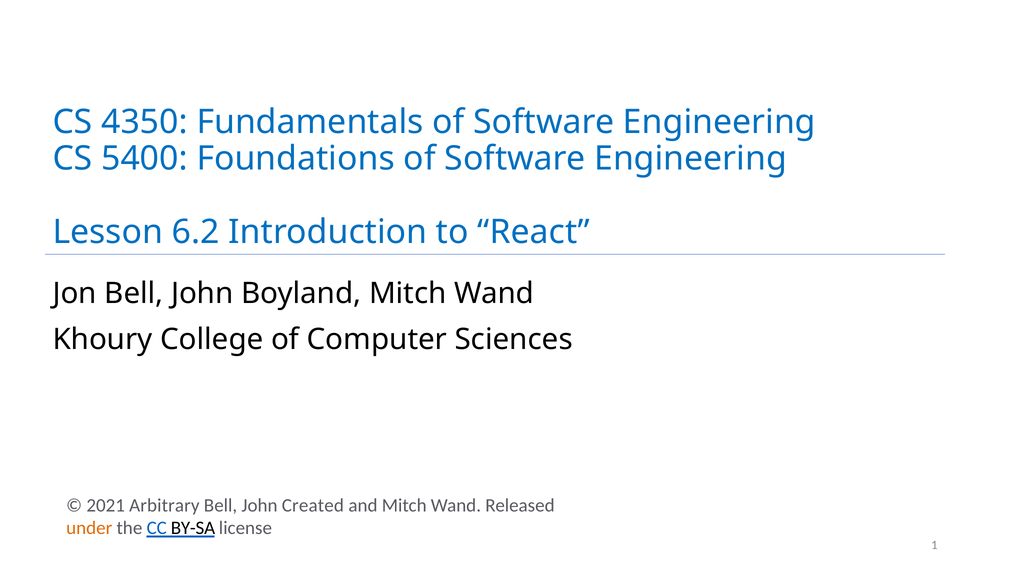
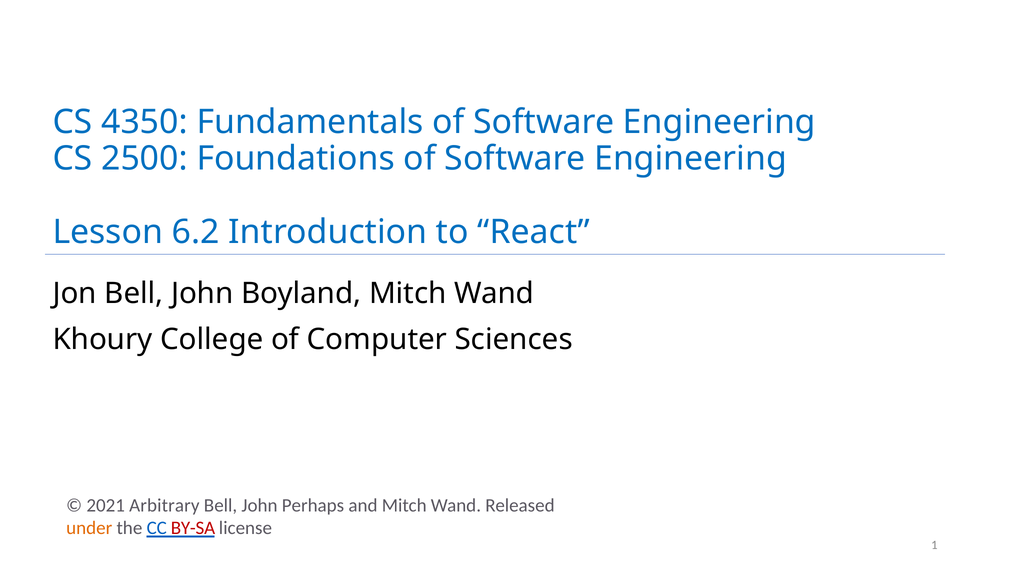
5400: 5400 -> 2500 (144, 159)
Created: Created -> Perhaps (313, 505)
BY-SA colour: black -> red (193, 528)
